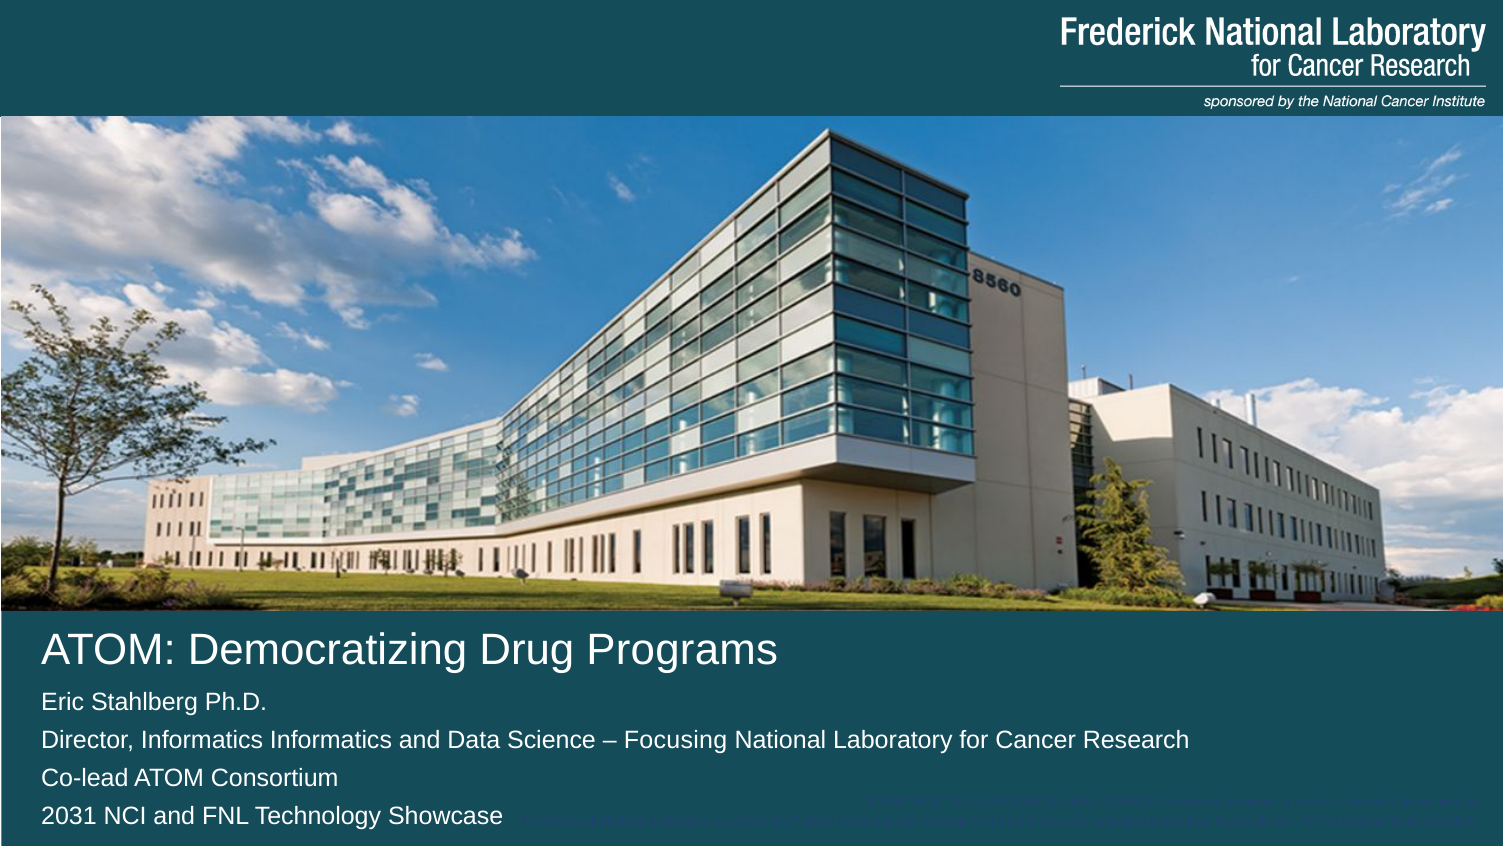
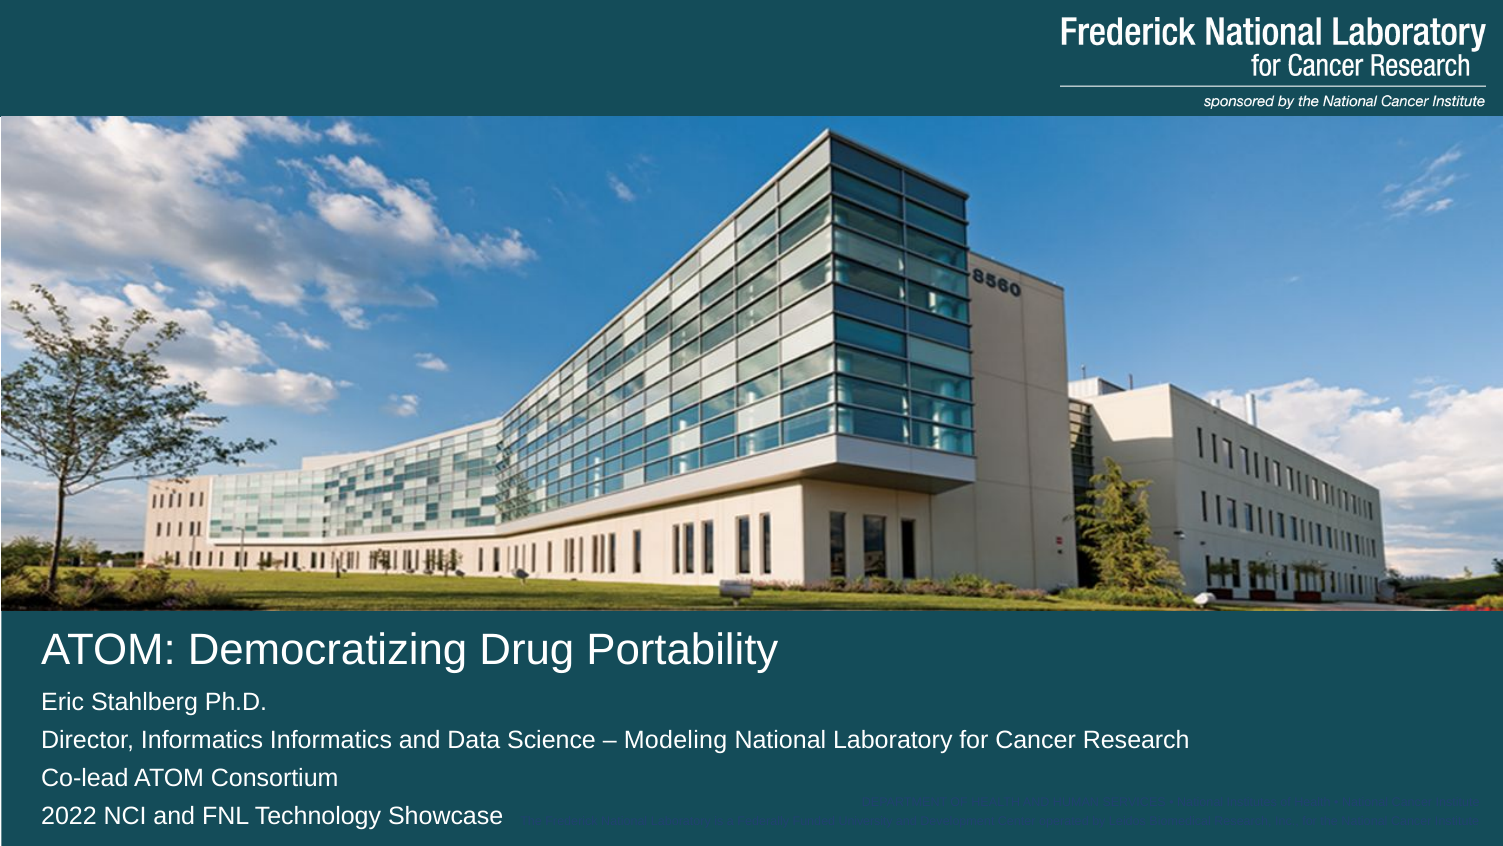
Programs: Programs -> Portability (682, 650)
Focusing: Focusing -> Modeling (676, 740)
2031: 2031 -> 2022 (69, 816)
